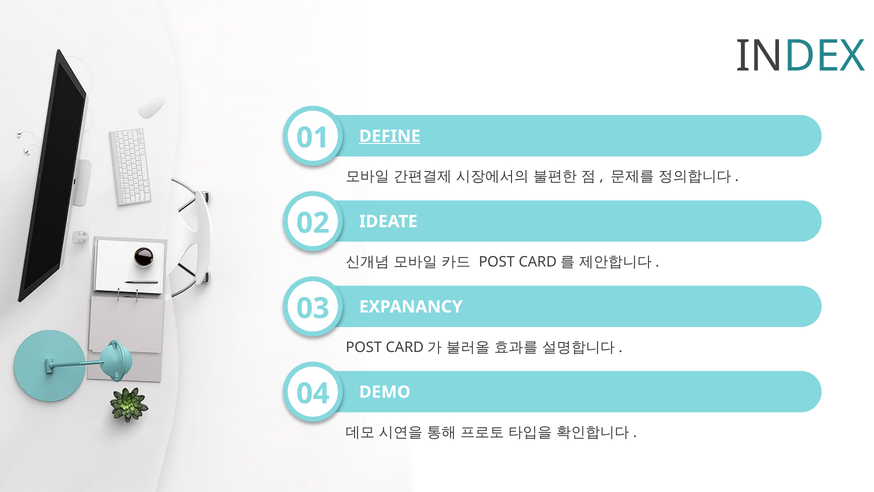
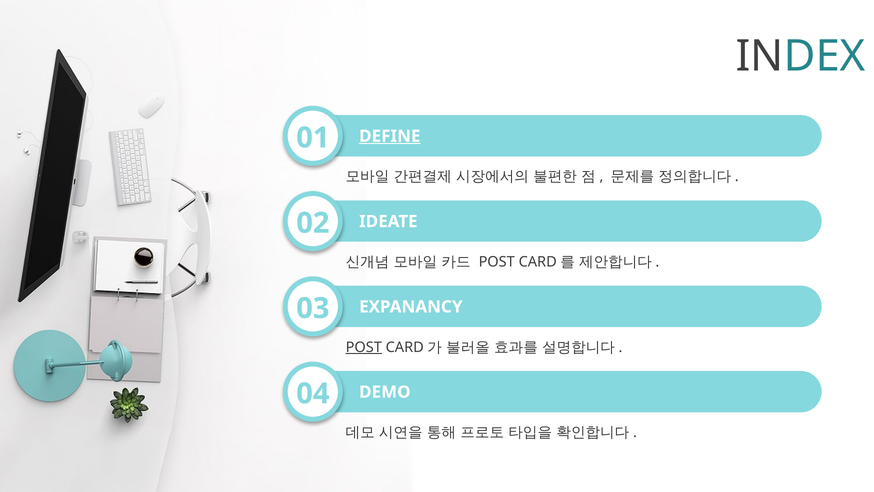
POST underline: none -> present (364, 347)
